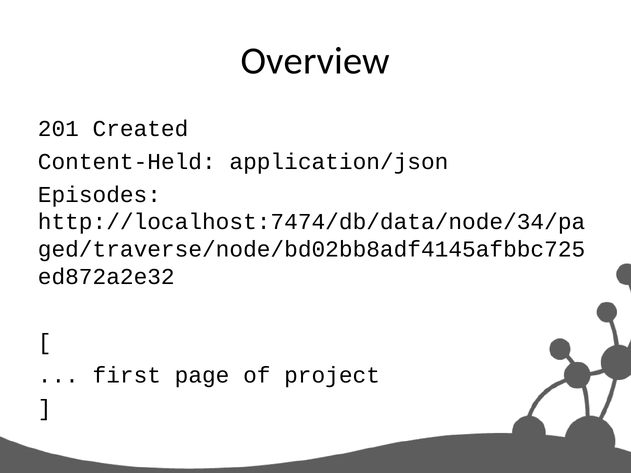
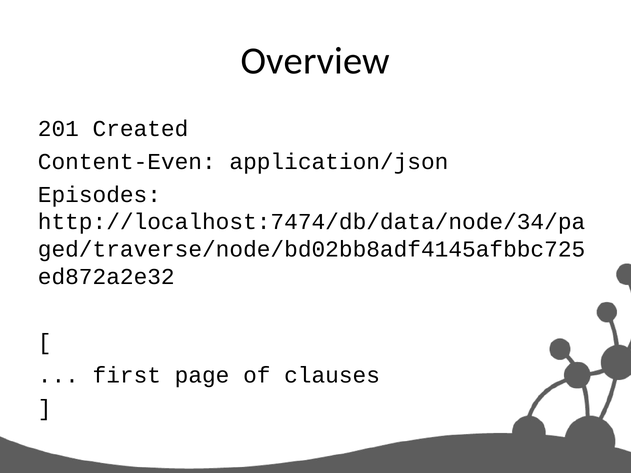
Content-Held: Content-Held -> Content-Even (127, 162)
project: project -> clauses (332, 376)
